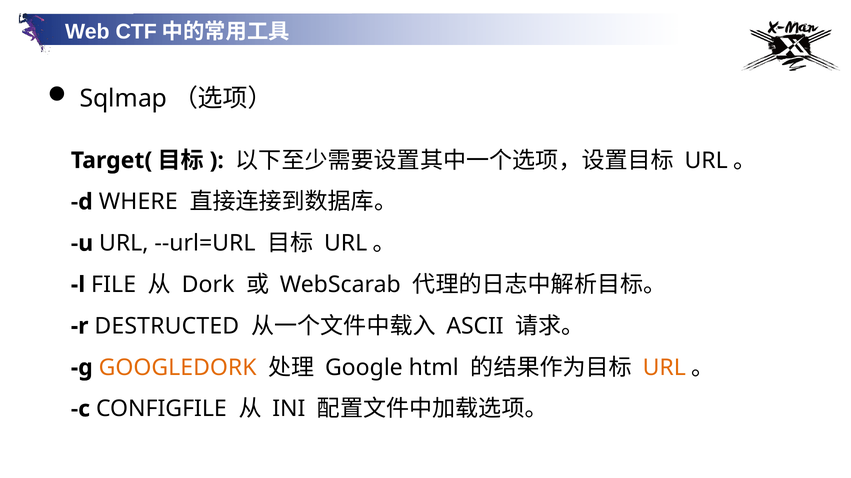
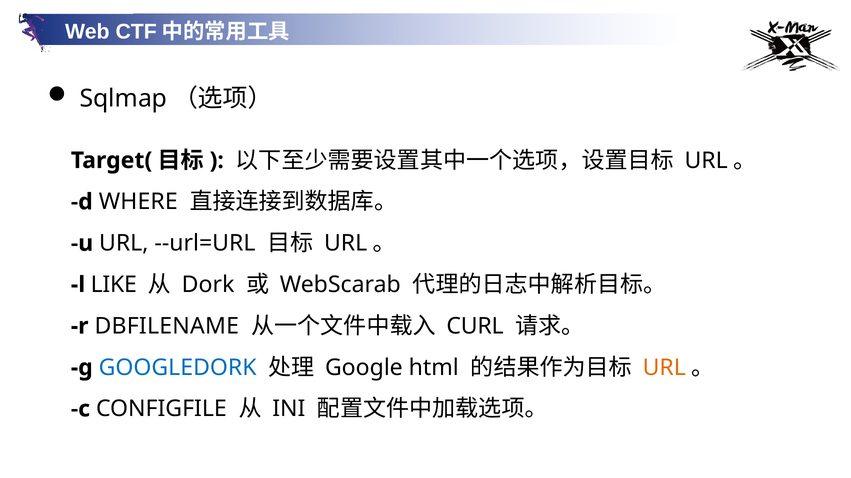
FILE: FILE -> LIKE (114, 285)
DESTRUCTED: DESTRUCTED -> DBFILENAME (167, 327)
ASCII: ASCII -> CURL (475, 327)
GOOGLEDORK colour: orange -> blue (178, 368)
